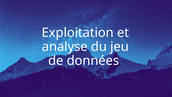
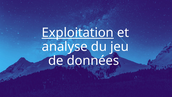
Exploitation underline: none -> present (78, 33)
